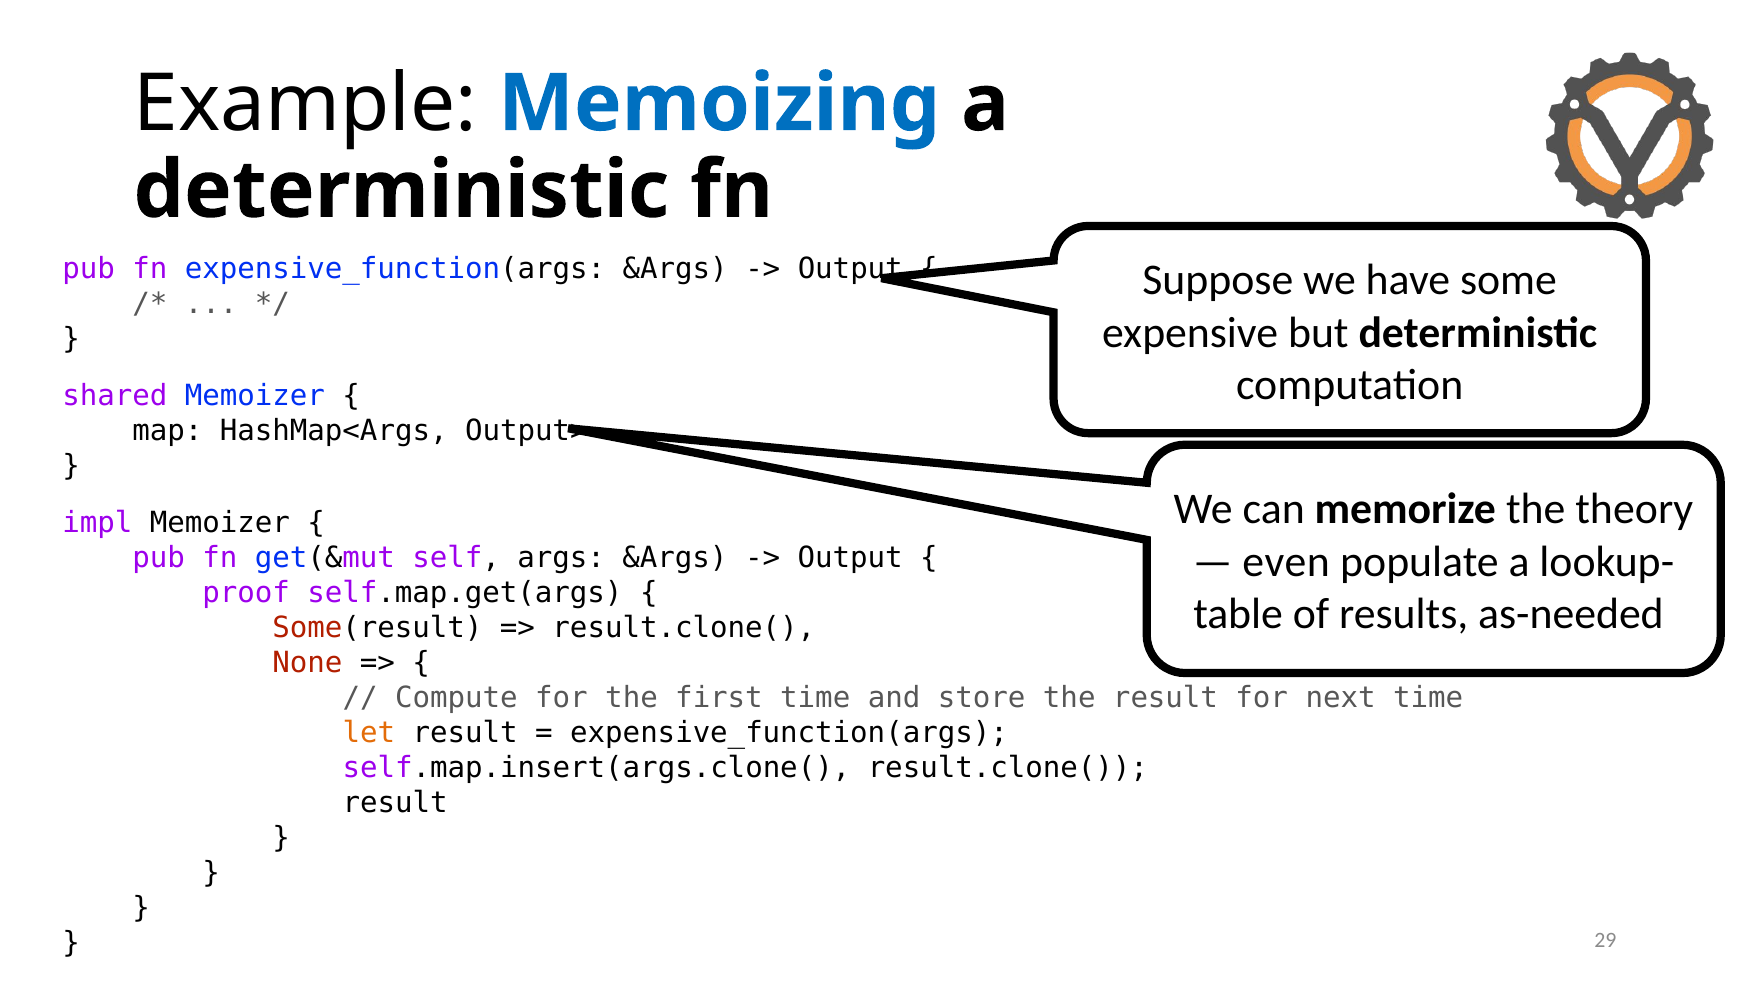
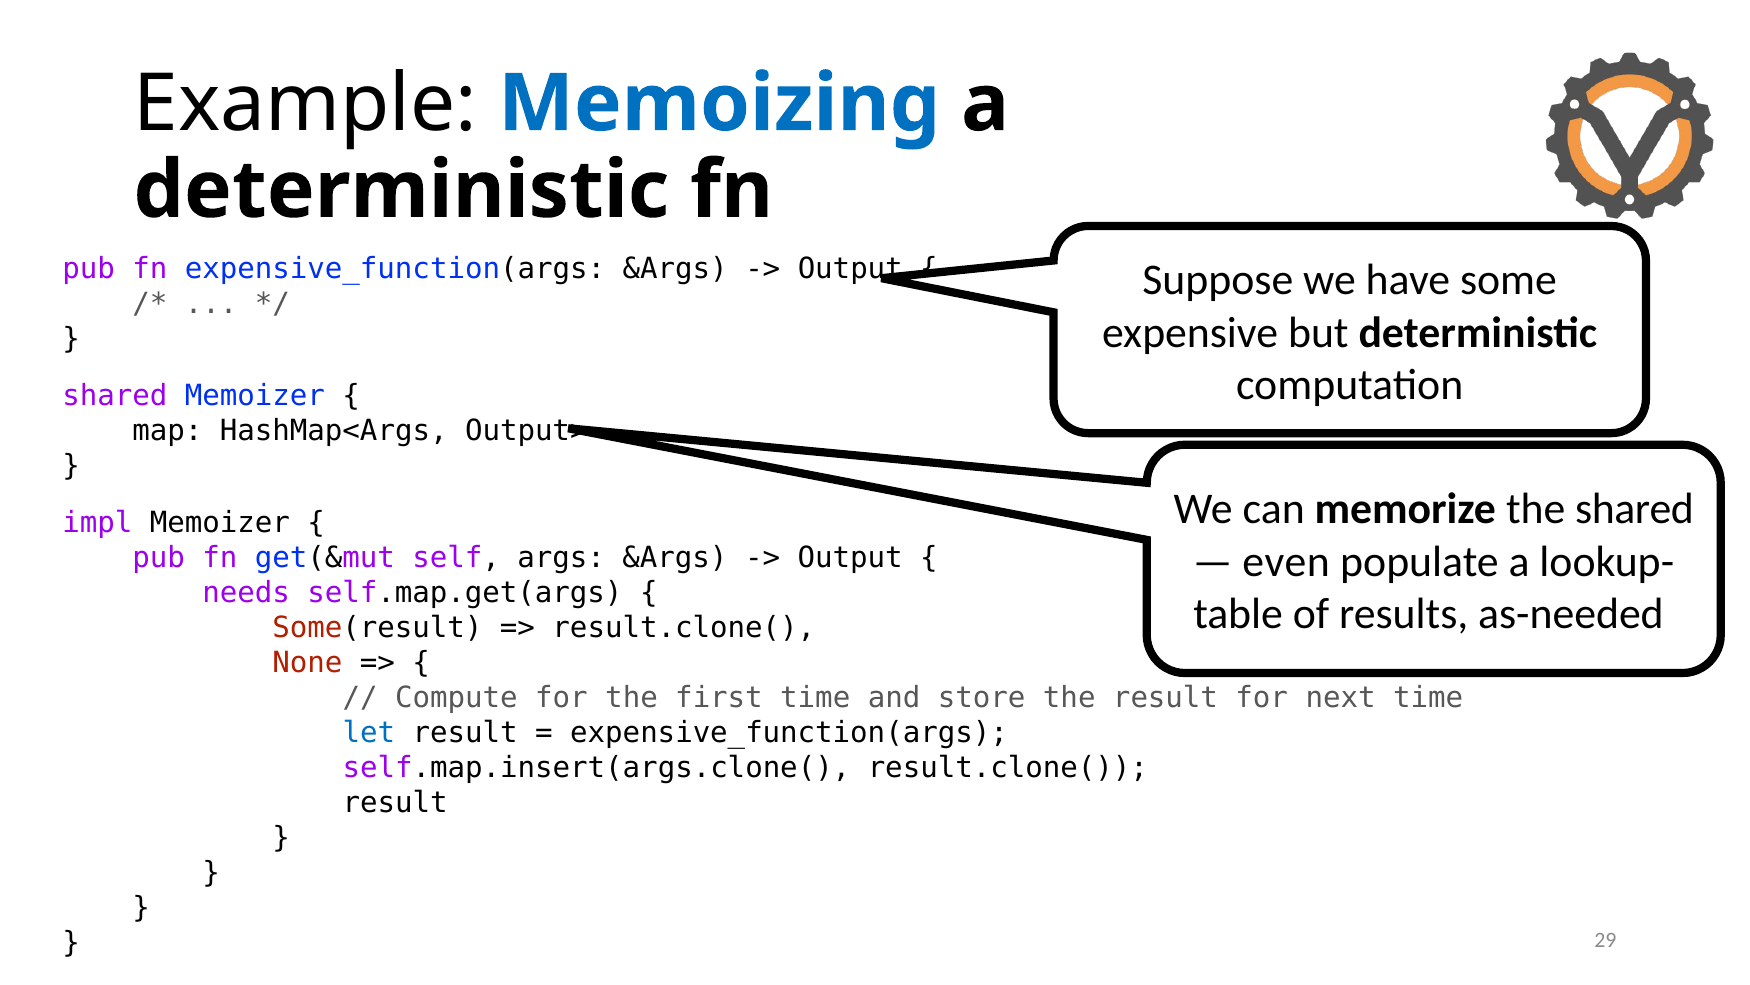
the theory: theory -> shared (1635, 509)
proof: proof -> needs (246, 592)
let colour: orange -> blue (369, 732)
